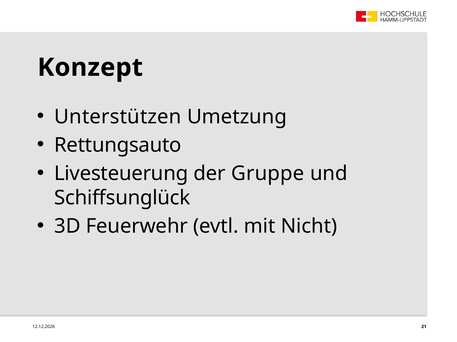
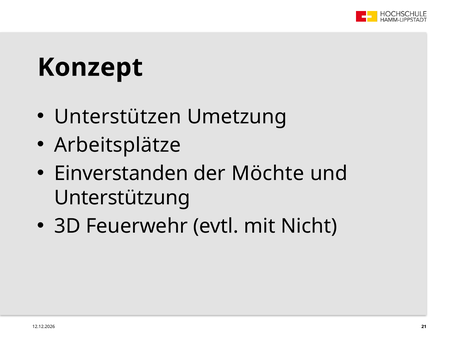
Rettungsauto: Rettungsauto -> Arbeitsplätze (118, 145)
Livesteuerung: Livesteuerung -> Einverstanden (121, 174)
Gruppe: Gruppe -> Möchte (268, 174)
Schiffsunglück: Schiffsunglück -> Unterstützung (122, 198)
